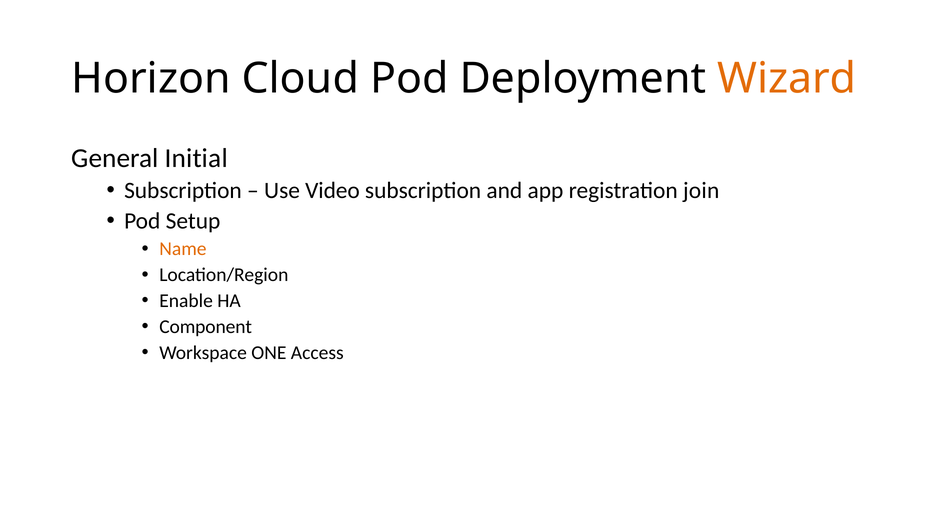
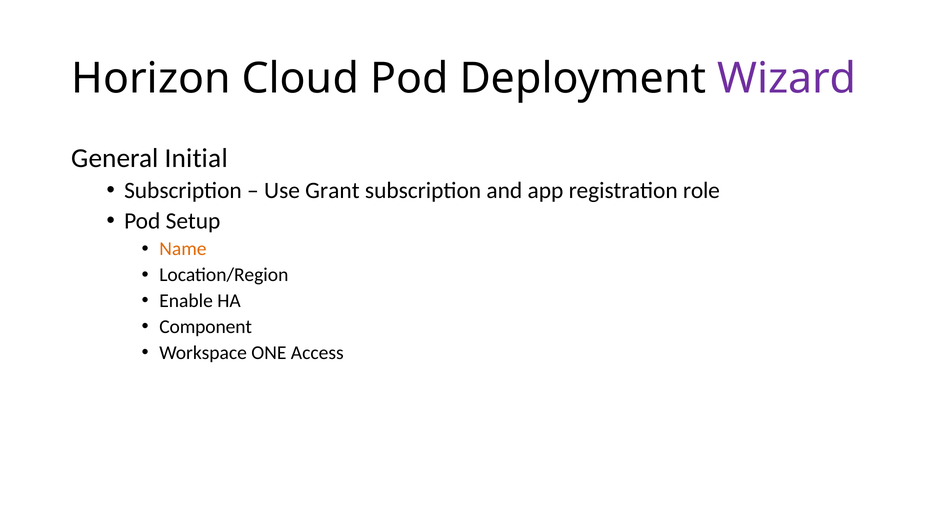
Wizard colour: orange -> purple (787, 79)
Video: Video -> Grant (332, 191)
join: join -> role (701, 191)
